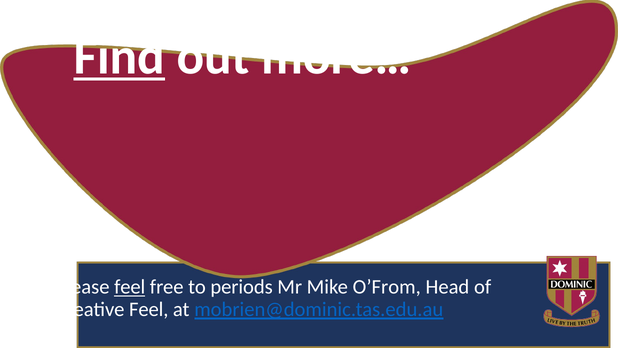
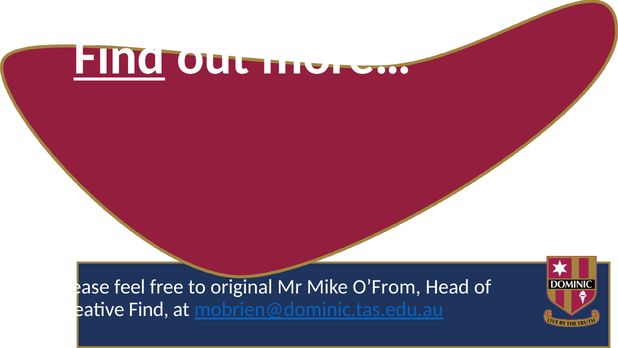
feel underline: present -> none (130, 287)
periods: periods -> original (242, 287)
Creative Feel: Feel -> Find (149, 309)
